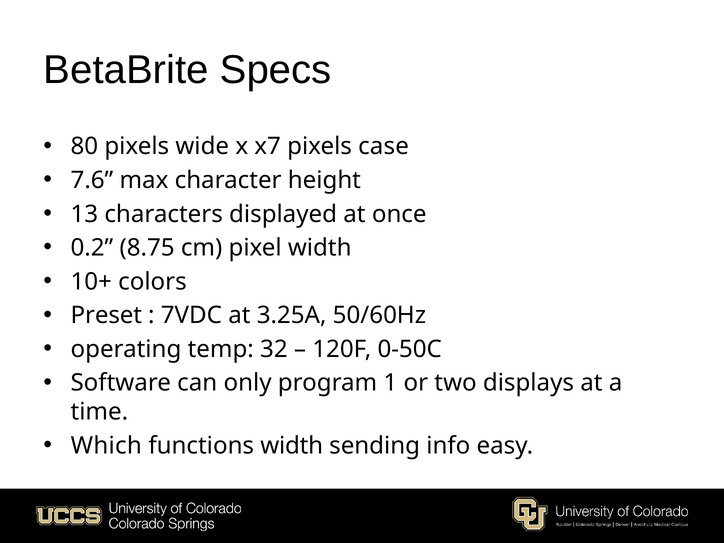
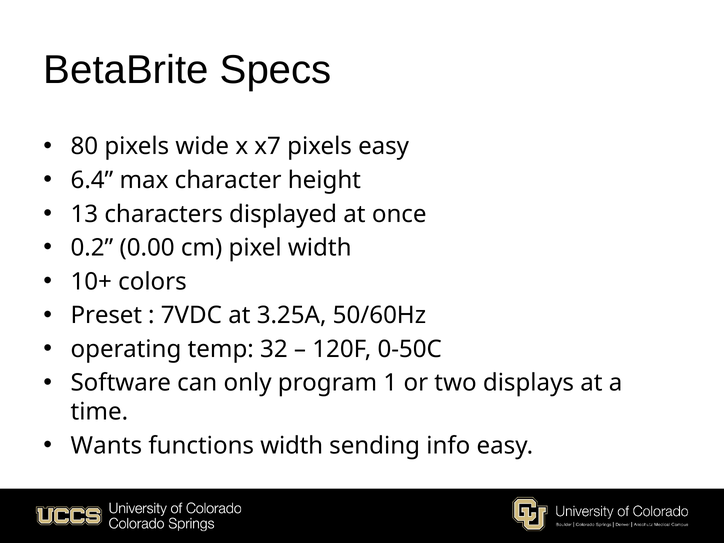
pixels case: case -> easy (384, 146)
7.6: 7.6 -> 6.4 (92, 180)
8.75: 8.75 -> 0.00 (147, 248)
Which: Which -> Wants (106, 446)
